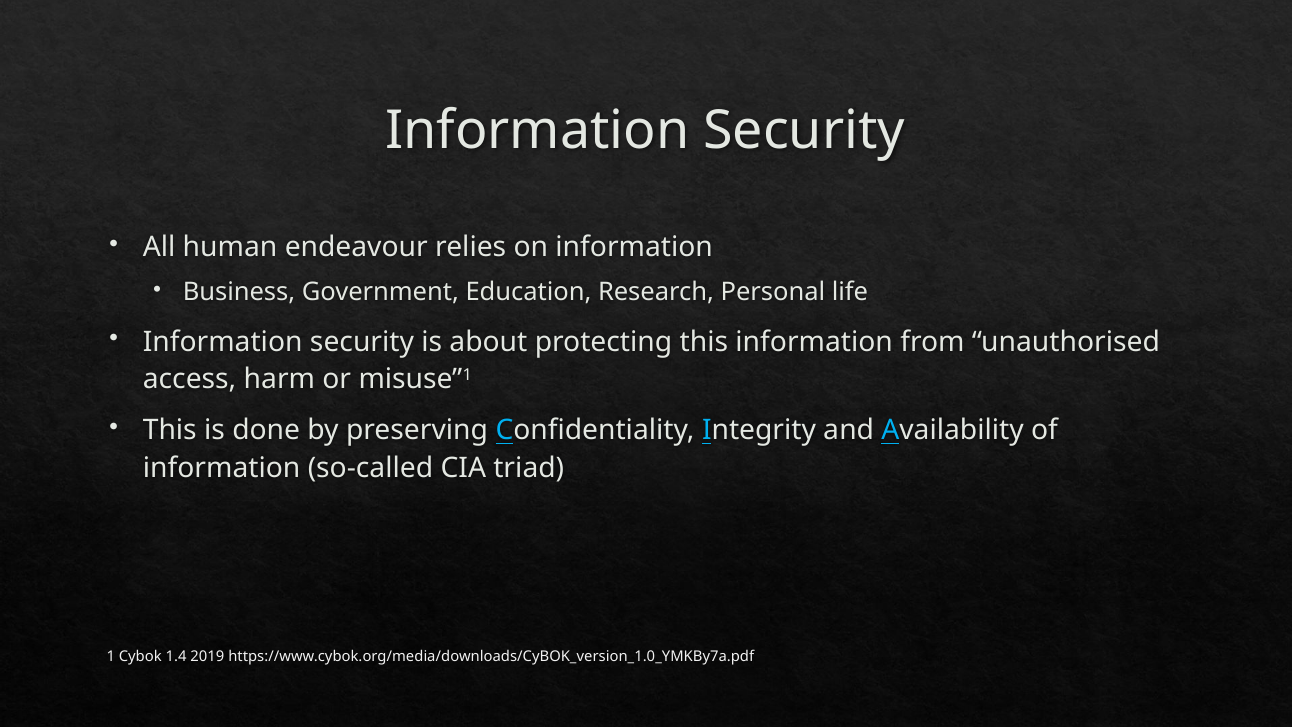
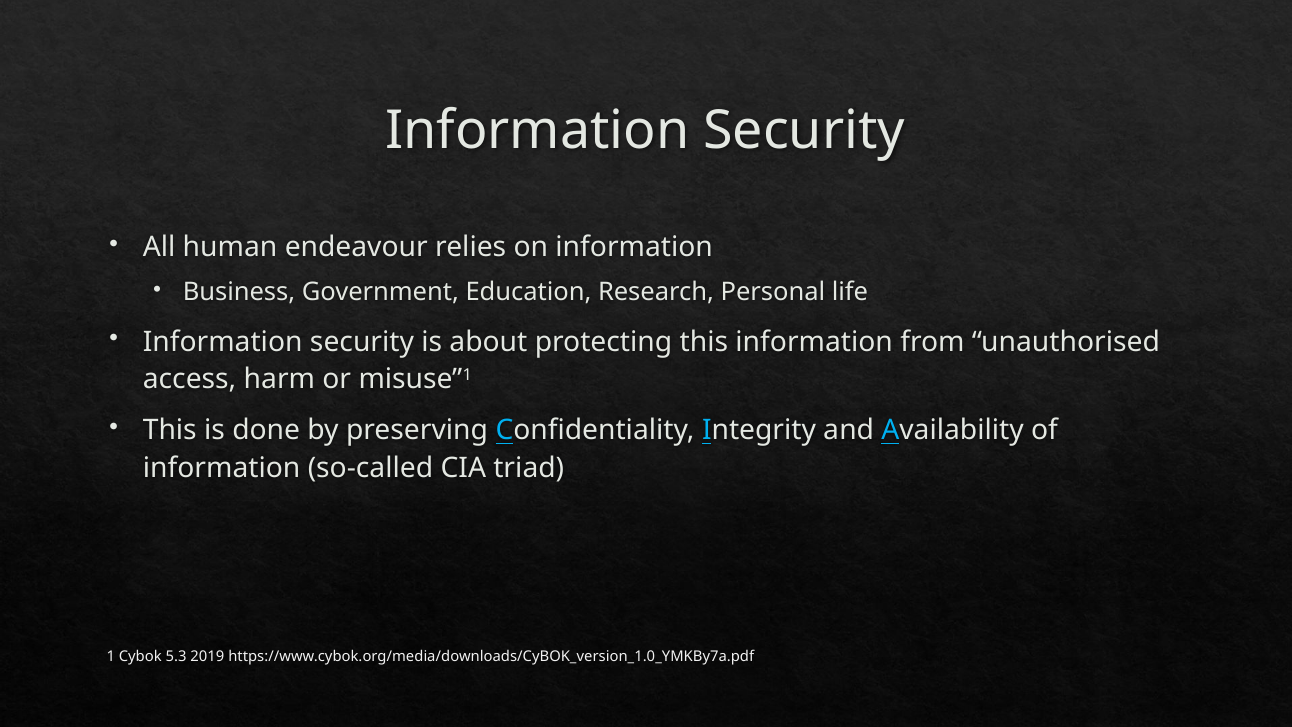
1.4: 1.4 -> 5.3 (176, 656)
